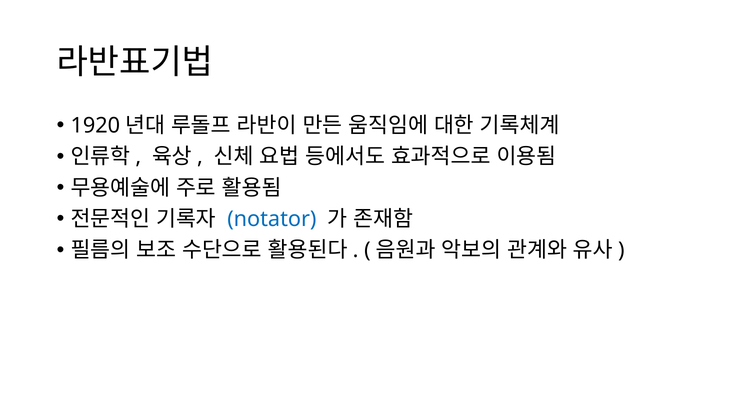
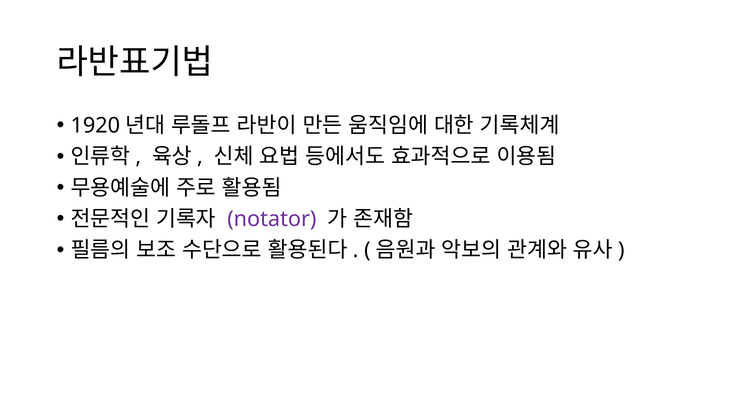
notator colour: blue -> purple (272, 219)
